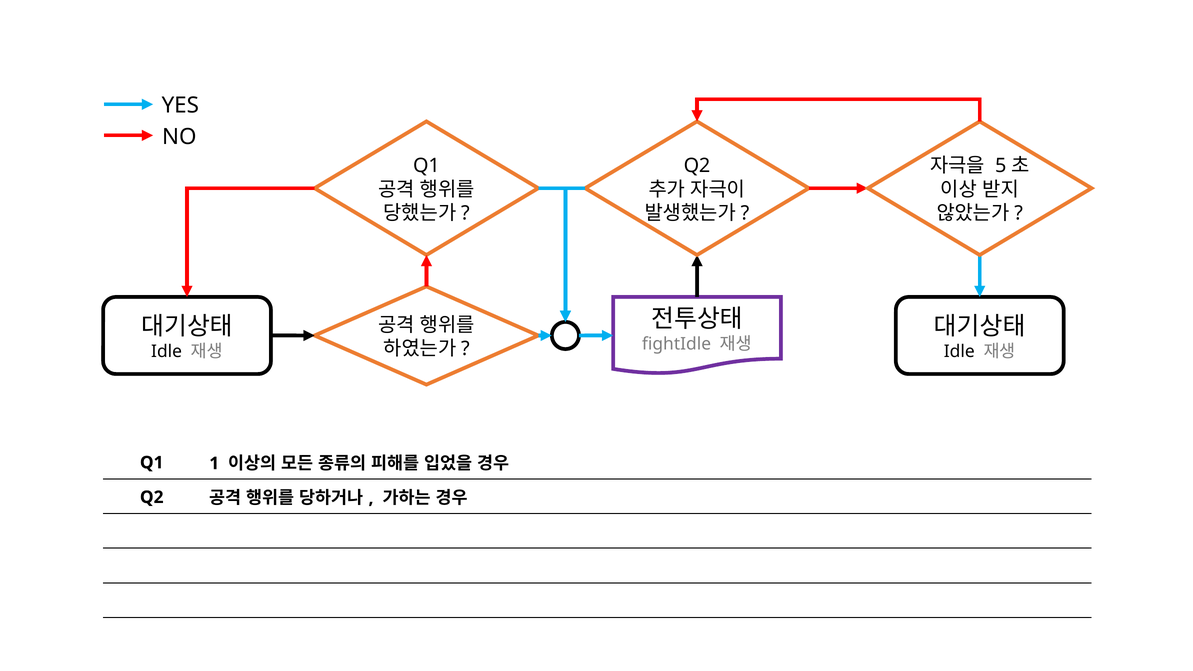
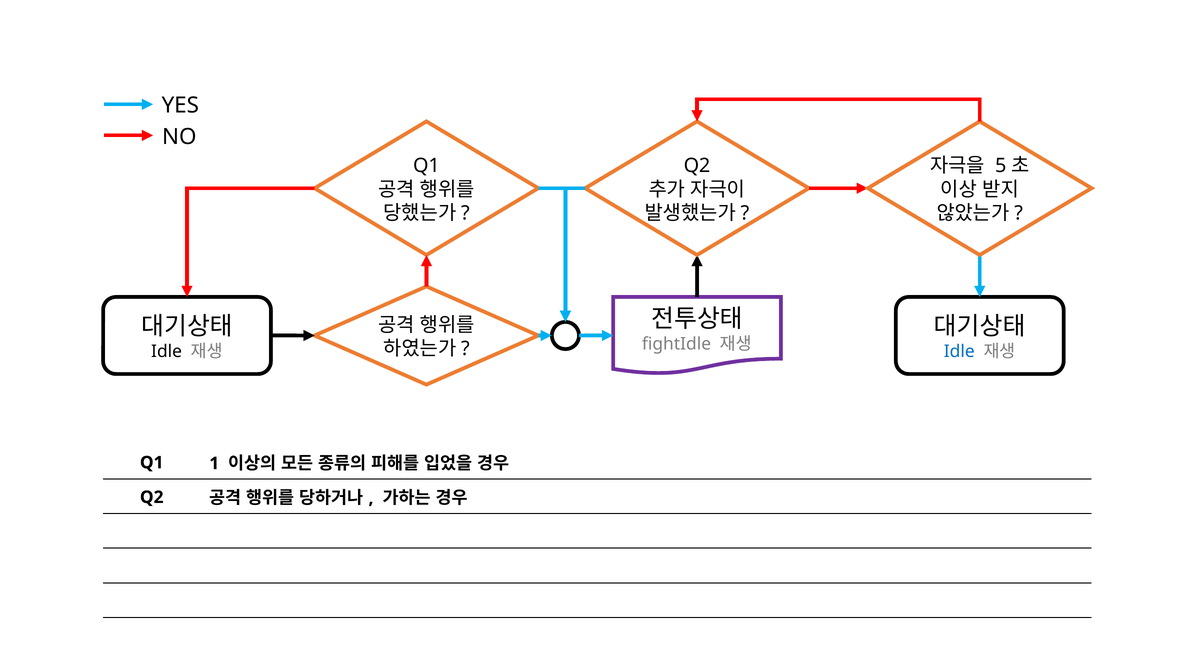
Idle colour: black -> blue (959, 352)
